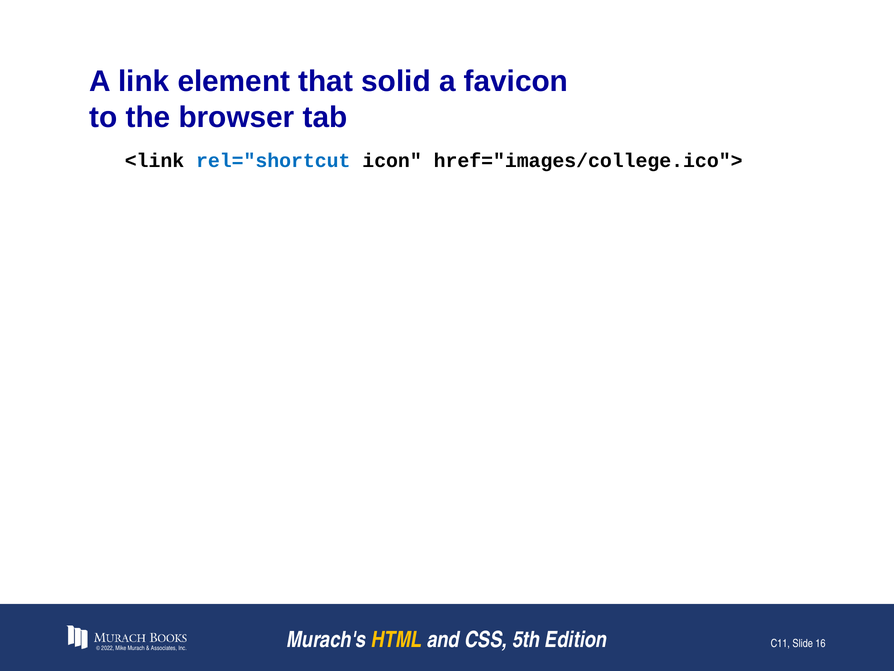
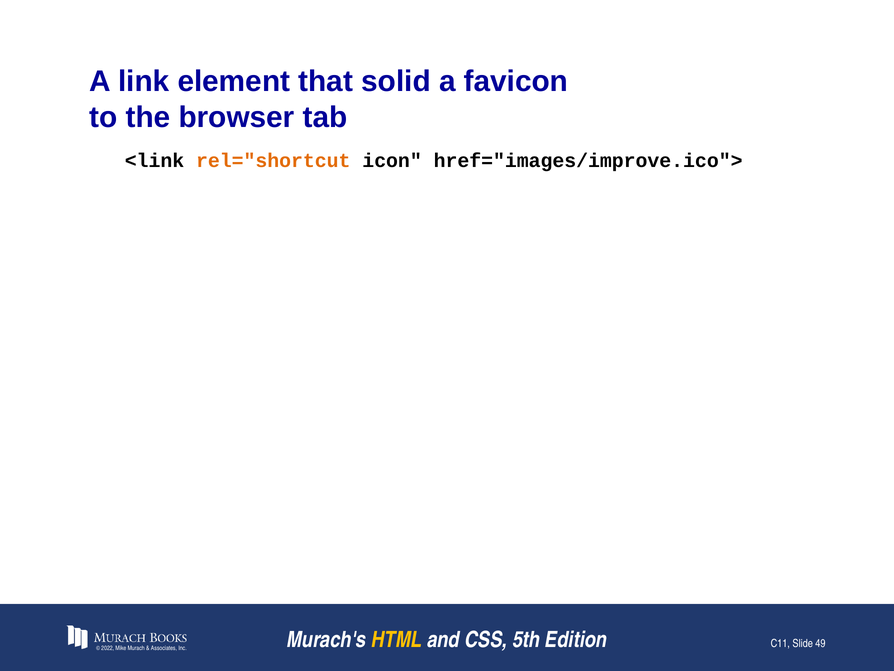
rel="shortcut colour: blue -> orange (273, 161)
href="images/college.ico">: href="images/college.ico"> -> href="images/improve.ico"> (588, 161)
16: 16 -> 49 (820, 643)
